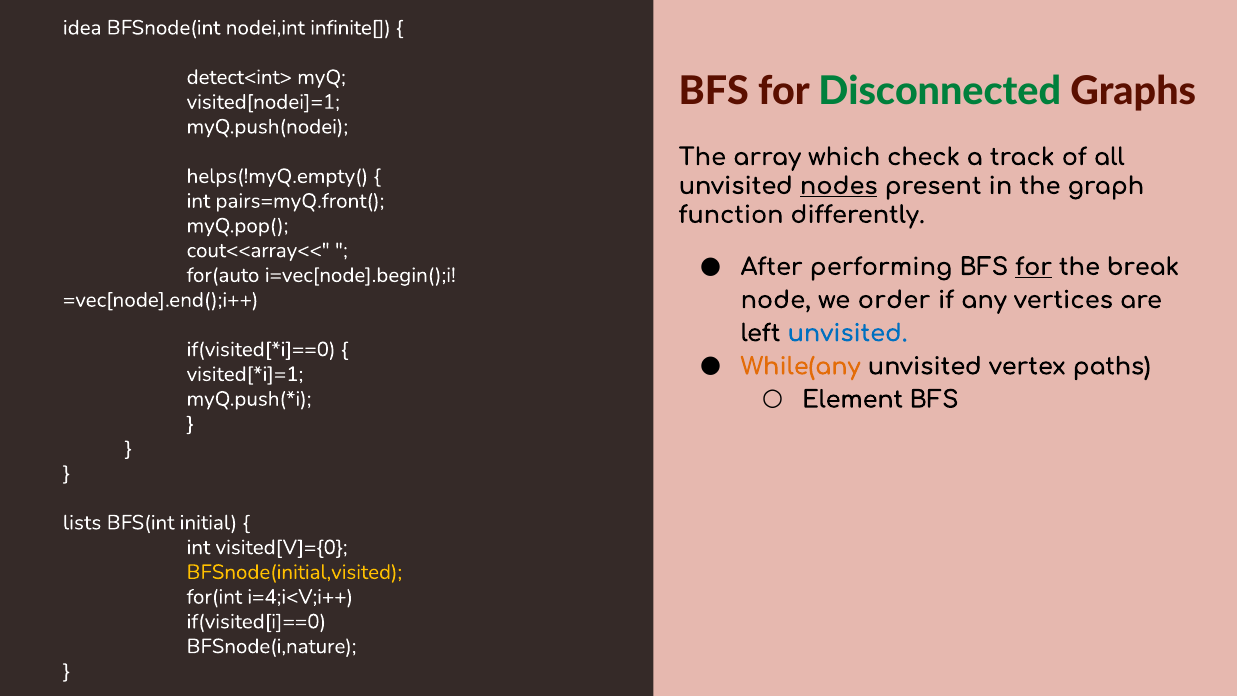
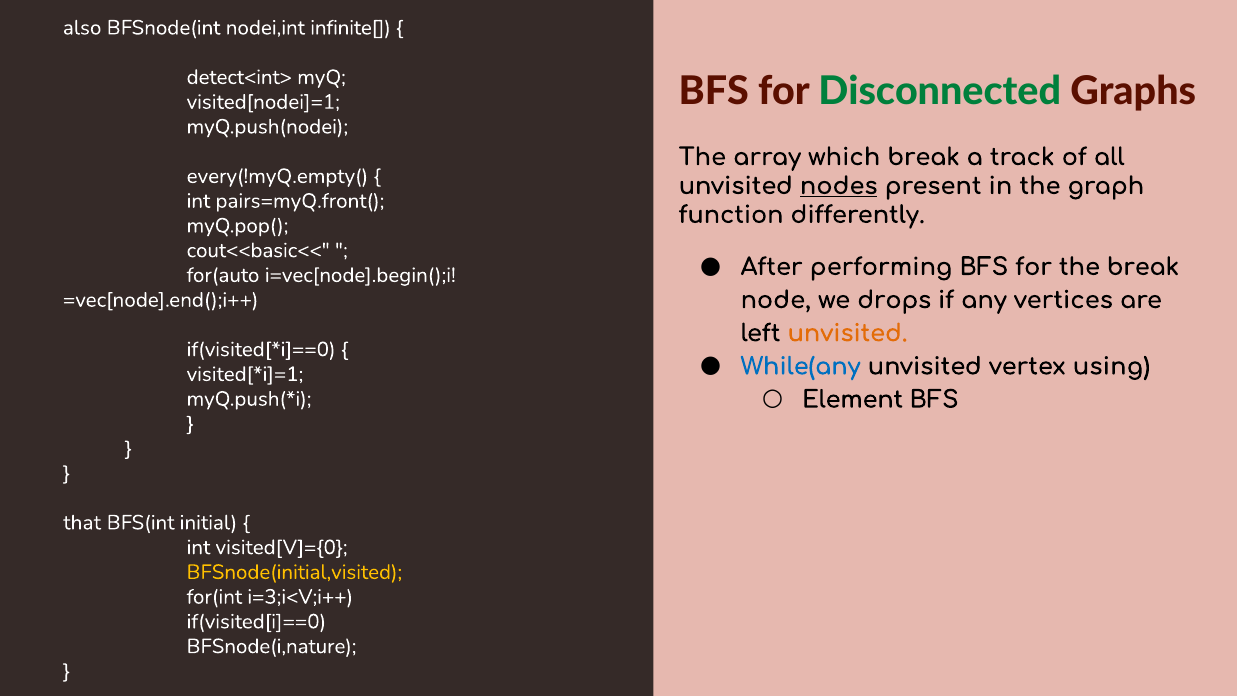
idea: idea -> also (82, 28)
which check: check -> break (924, 157)
helps(!myQ.empty(: helps(!myQ.empty( -> every(!myQ.empty( (277, 176)
cout<<array<<: cout<<array<< -> cout<<basic<< (258, 250)
for underline: present -> none (1034, 267)
order: order -> drops (894, 300)
unvisited colour: blue -> orange (848, 333)
While(any colour: orange -> blue (801, 367)
paths: paths -> using (1111, 367)
lists: lists -> that (82, 522)
i=4;i<V;i++: i=4;i<V;i++ -> i=3;i<V;i++ (300, 597)
